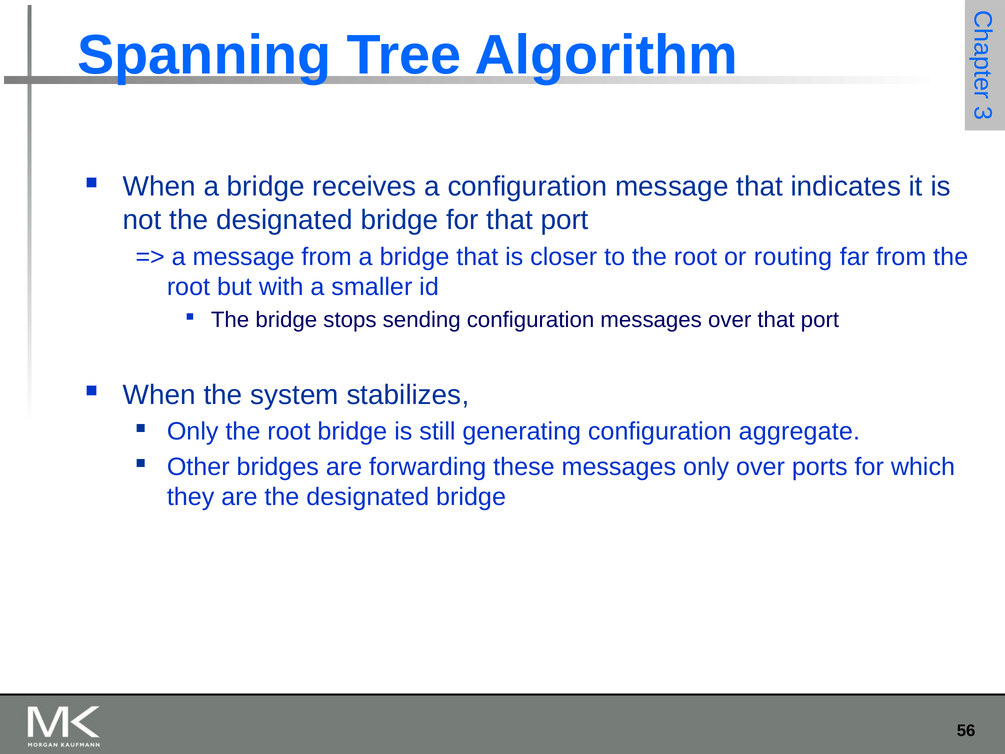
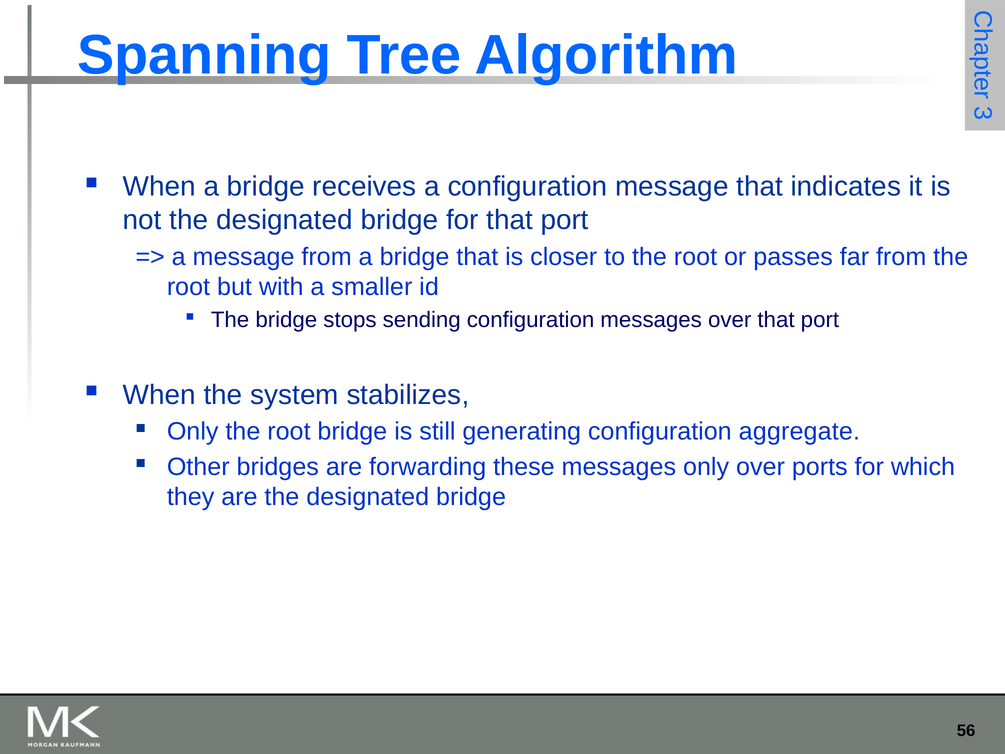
routing: routing -> passes (793, 257)
